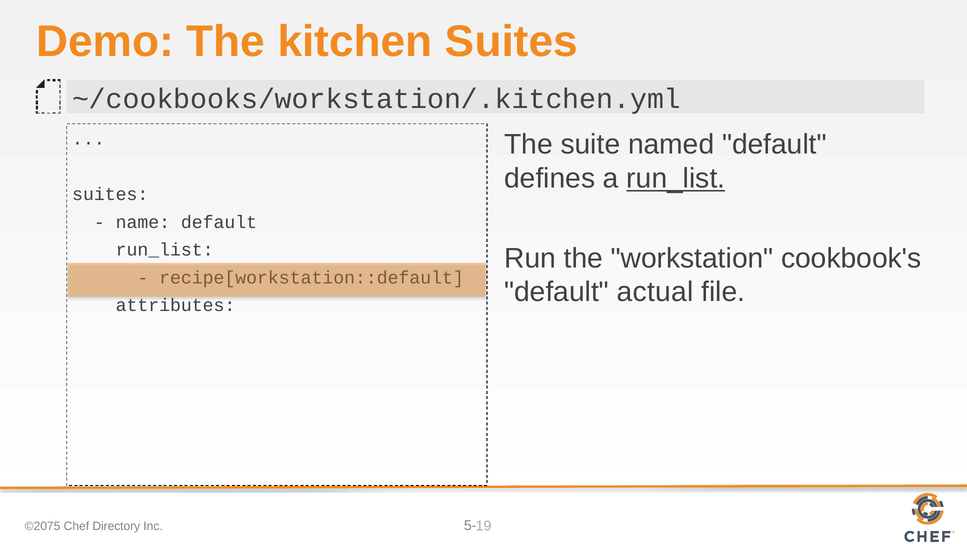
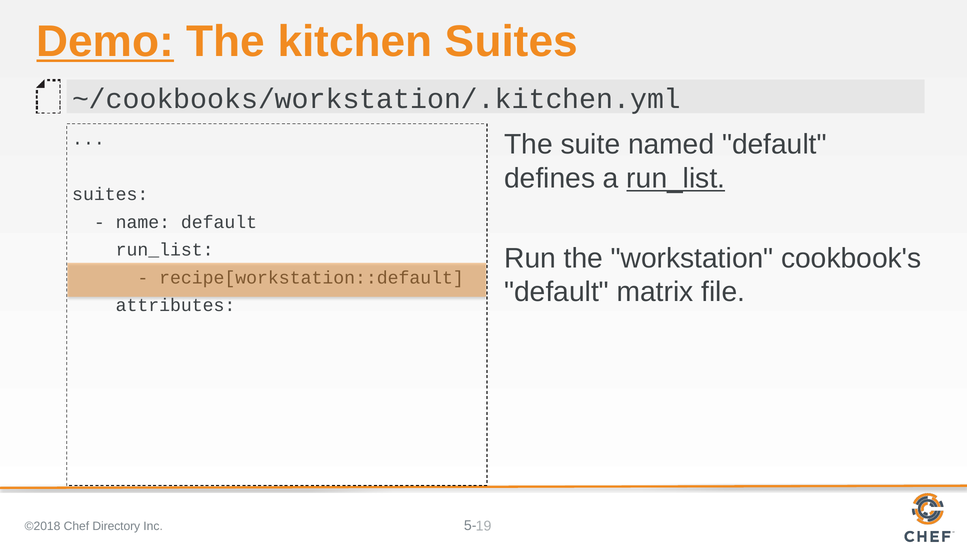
Demo underline: none -> present (105, 42)
actual: actual -> matrix (655, 292)
©2075: ©2075 -> ©2018 (43, 526)
